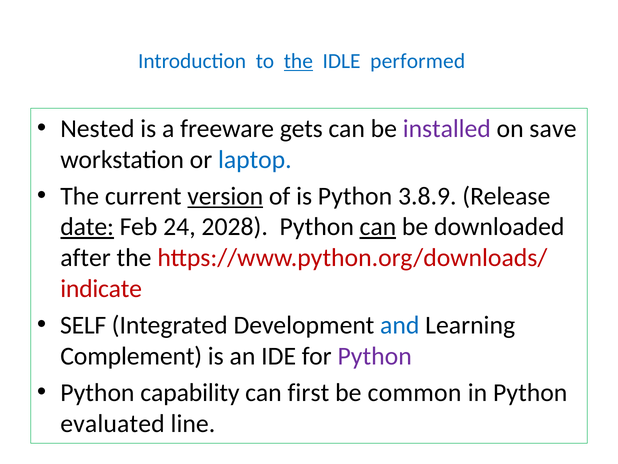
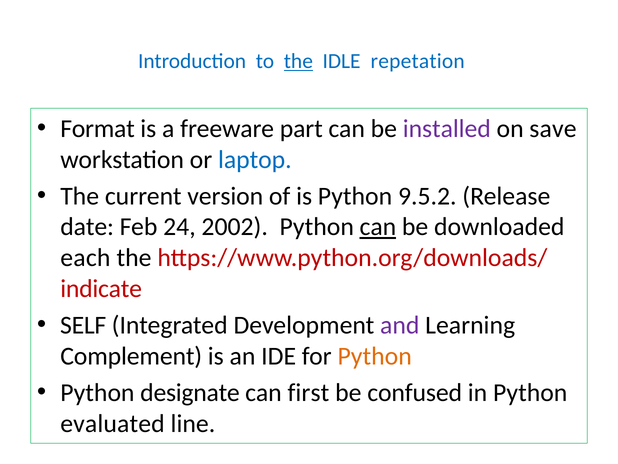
performed: performed -> repetation (418, 61)
Nested: Nested -> Format (98, 128)
gets: gets -> part (301, 128)
version underline: present -> none (225, 196)
3.8.9: 3.8.9 -> 9.5.2 (427, 196)
date underline: present -> none (87, 227)
2028: 2028 -> 2002 (235, 227)
after: after -> each (85, 258)
and colour: blue -> purple (400, 325)
Python colour: purple -> orange (375, 356)
capability: capability -> designate (190, 392)
common: common -> confused (415, 392)
